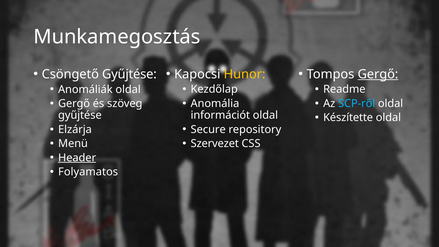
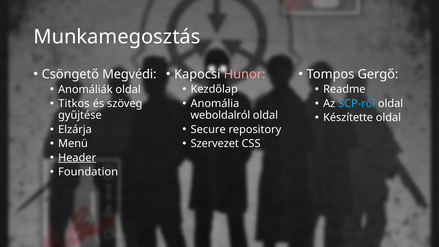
Hunor colour: yellow -> pink (245, 74)
Gergő underline: present -> none (378, 74)
Csöngető Gyűjtése: Gyűjtése -> Megvédi (129, 74)
Gergő: Gergő -> Titkos (74, 103)
információt: információt -> weboldalról (220, 115)
Folyamatos: Folyamatos -> Foundation (88, 172)
